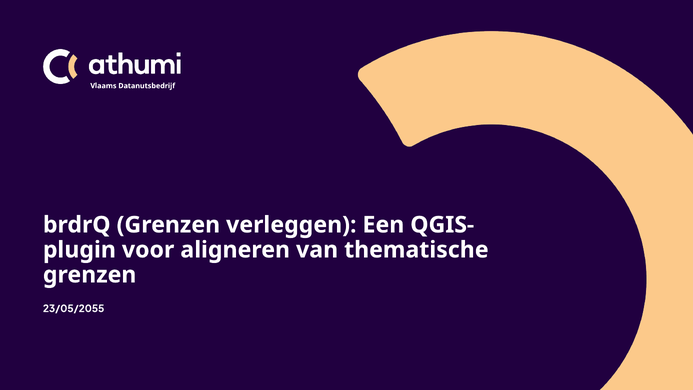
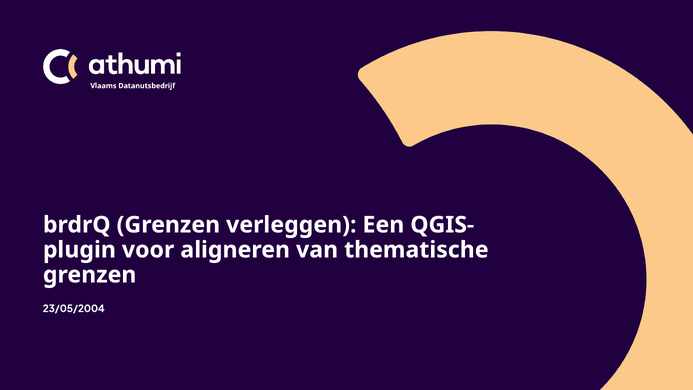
23/05/2055: 23/05/2055 -> 23/05/2004 (74, 309)
